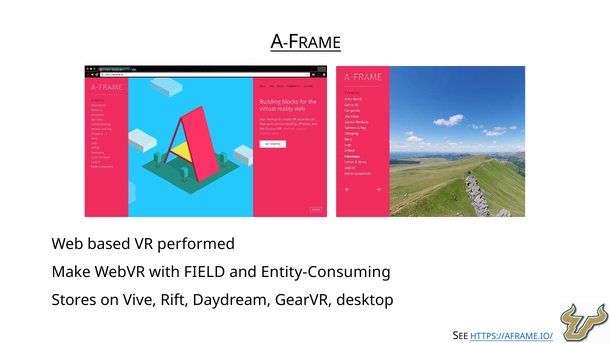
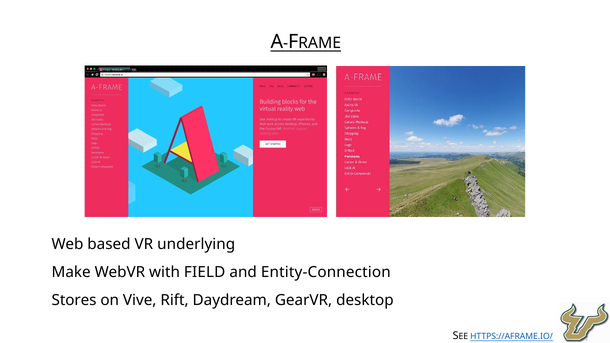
performed: performed -> underlying (196, 244)
Entity-Consuming: Entity-Consuming -> Entity-Connection (326, 272)
